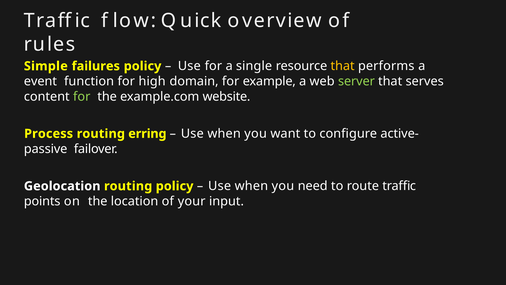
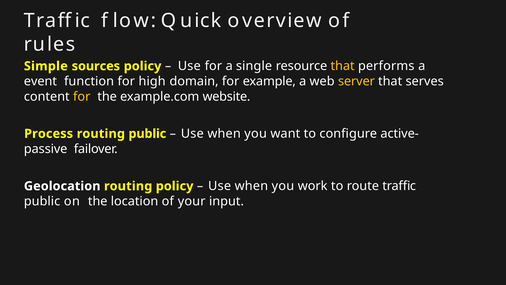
failures: failures -> sources (96, 66)
server colour: light green -> yellow (356, 81)
for colour: light green -> yellow (82, 96)
routing erring: erring -> public (147, 134)
need: need -> work (313, 186)
points: points -> public (42, 201)
